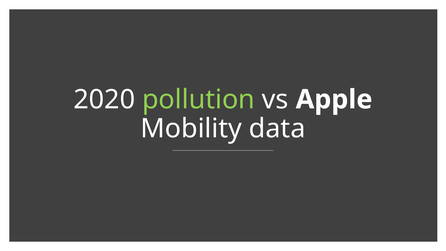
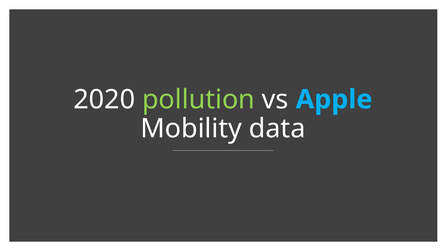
Apple colour: white -> light blue (334, 99)
